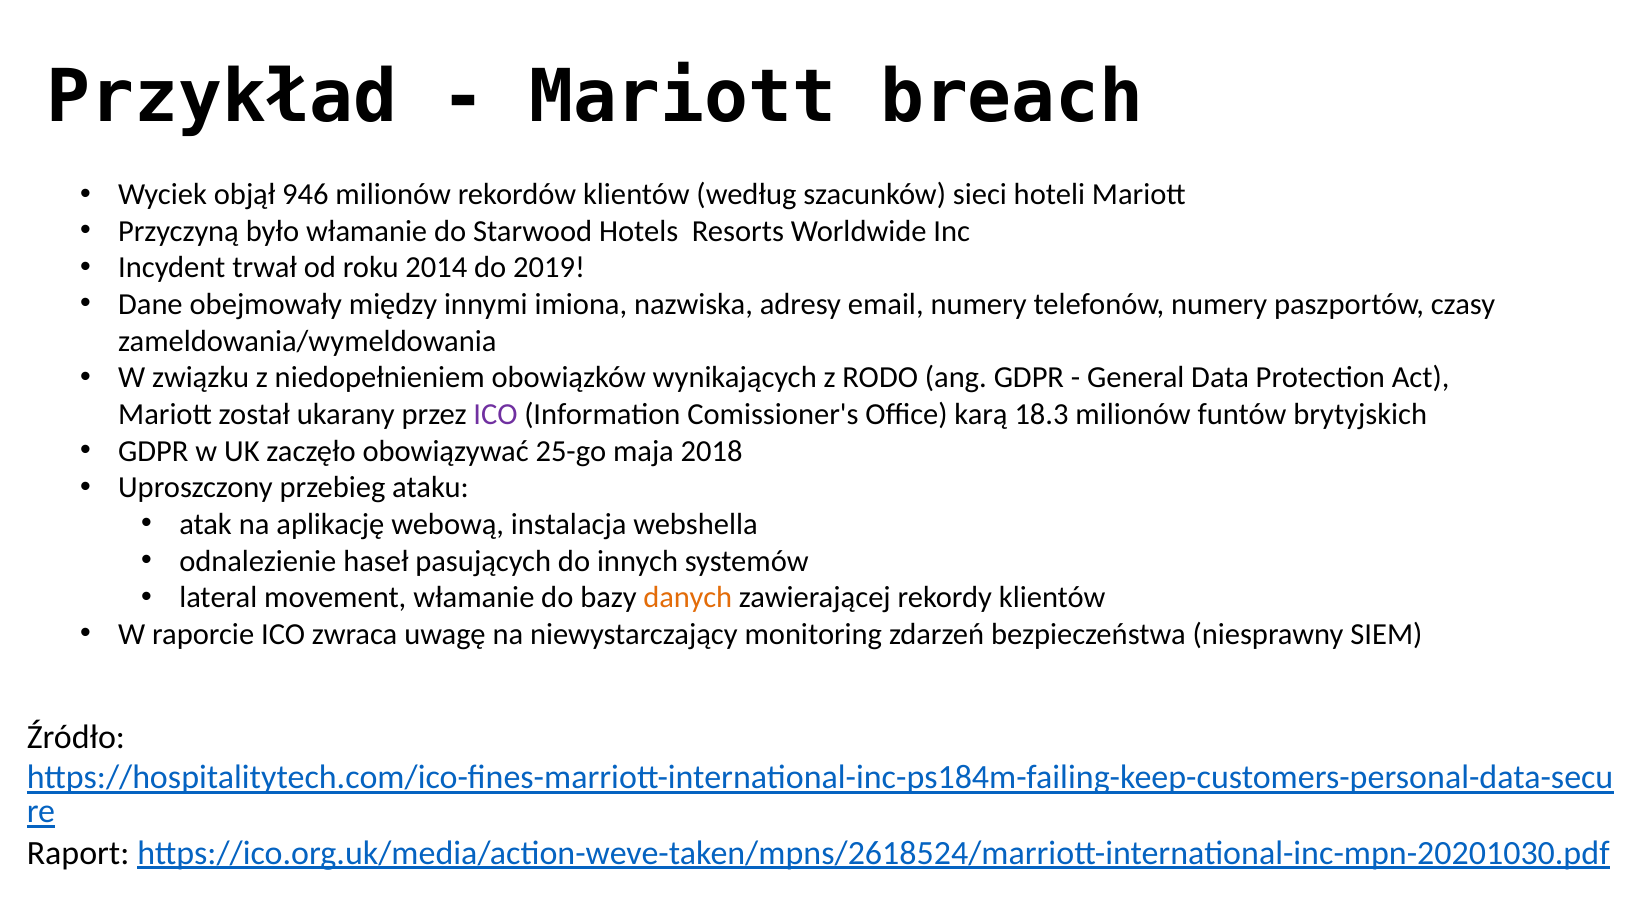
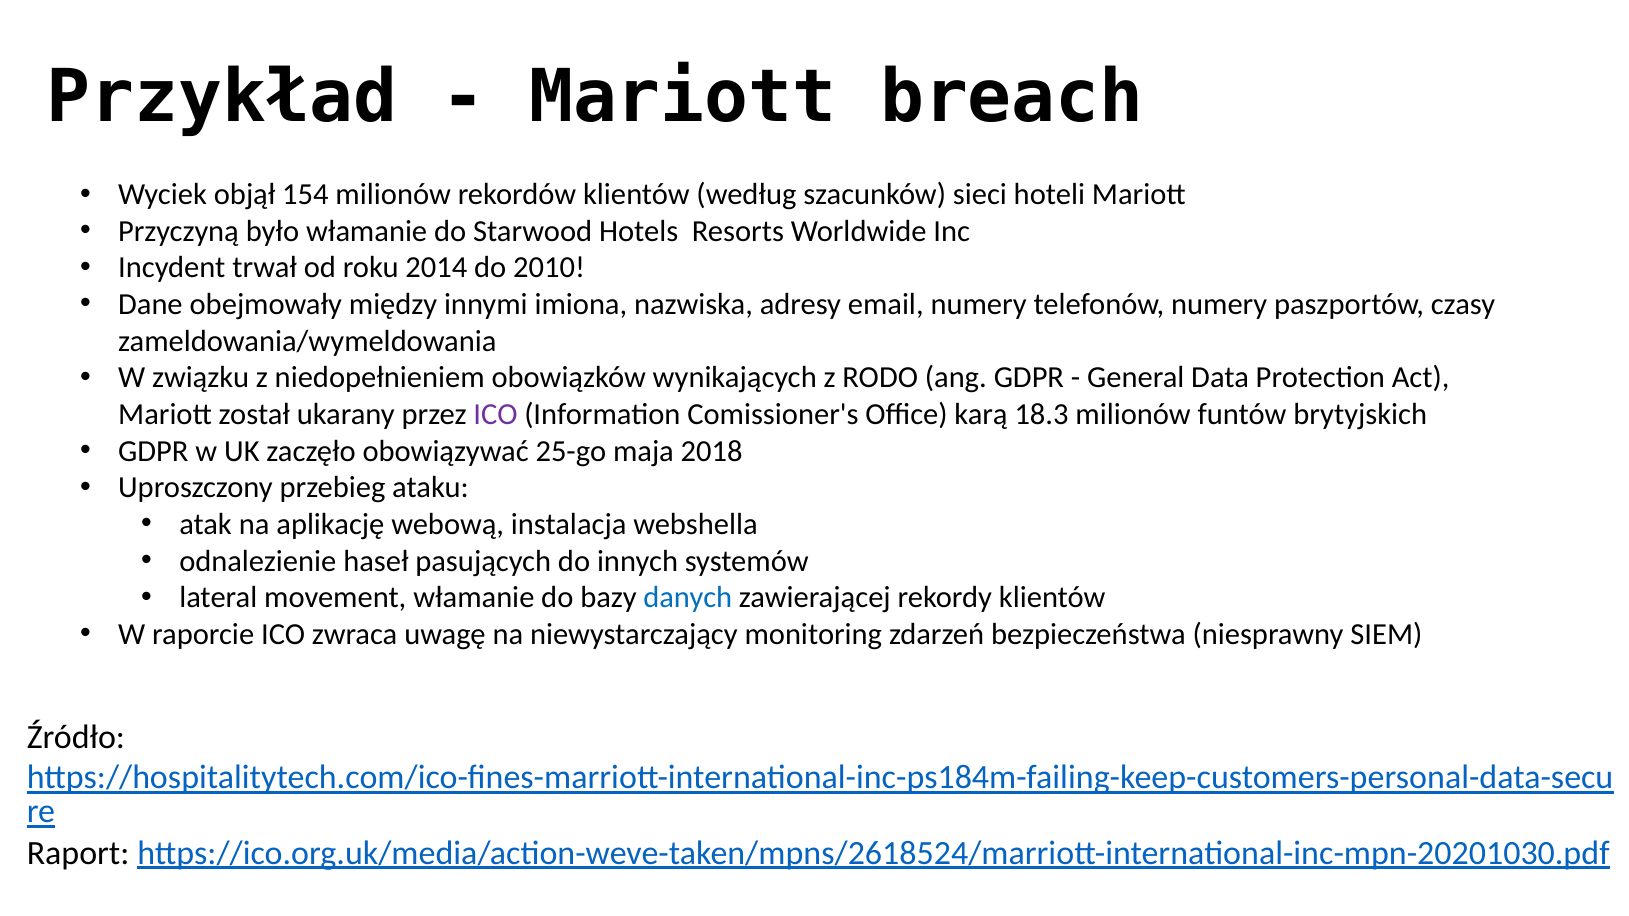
946: 946 -> 154 (305, 195)
2019: 2019 -> 2010 (549, 268)
danych colour: orange -> blue (688, 598)
